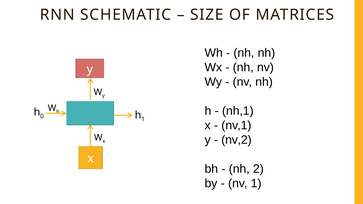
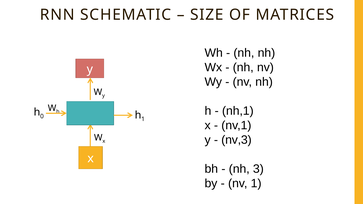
nv,2: nv,2 -> nv,3 (236, 140)
2: 2 -> 3 (258, 169)
